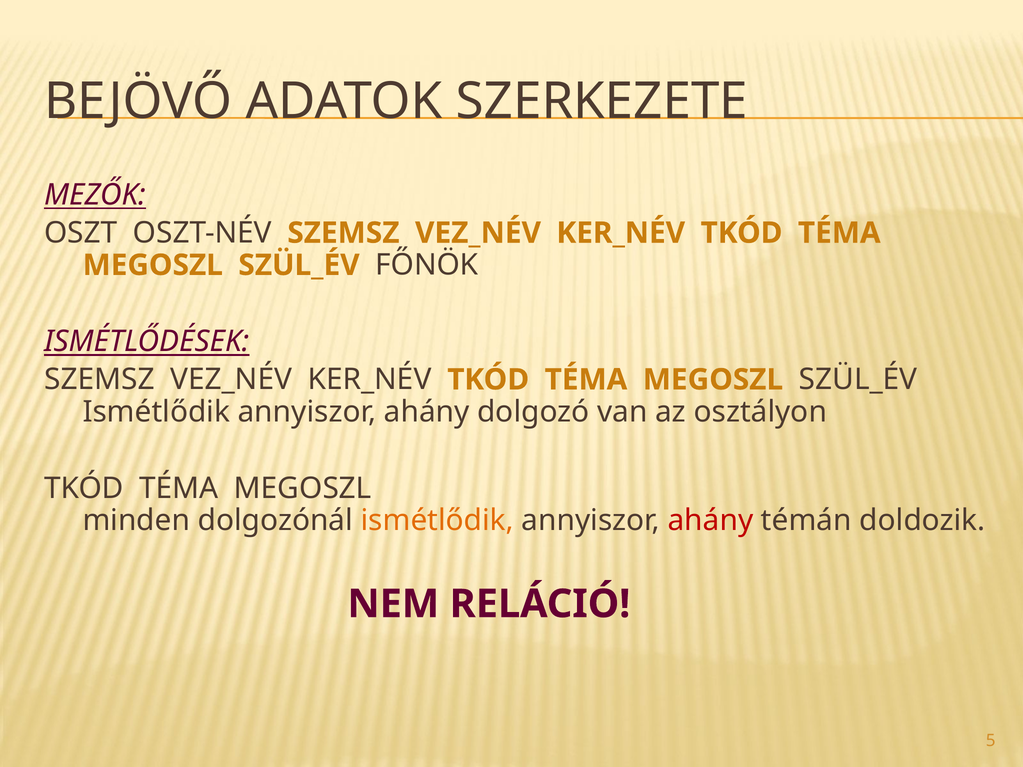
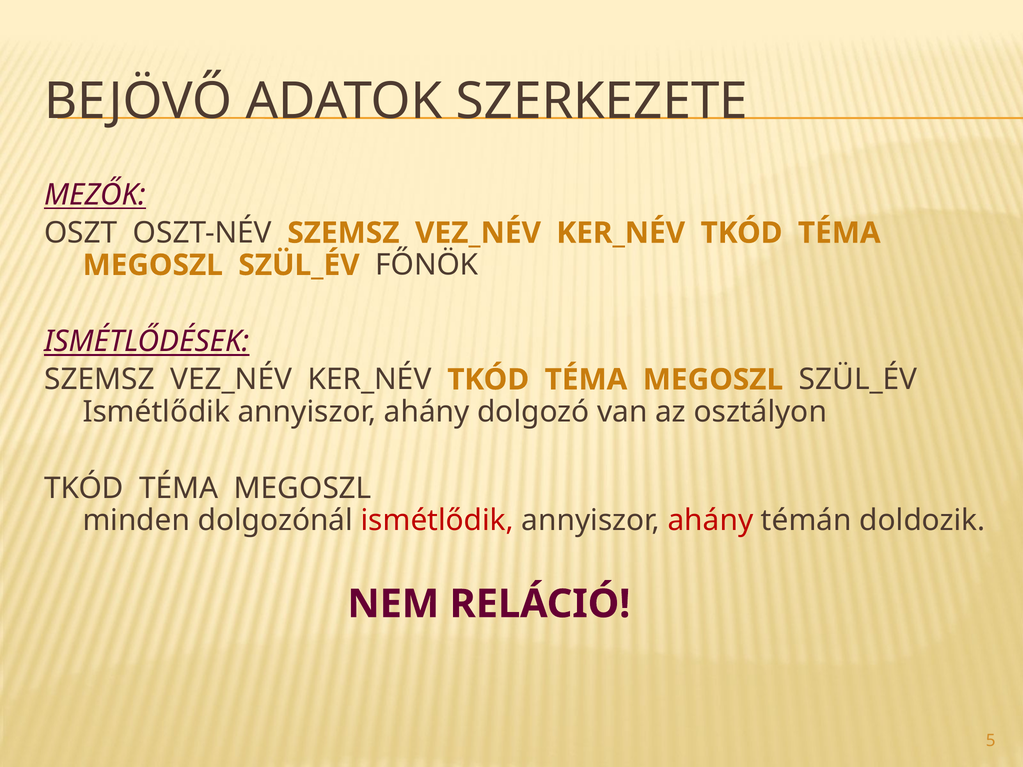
ismétlődik colour: orange -> red (437, 521)
